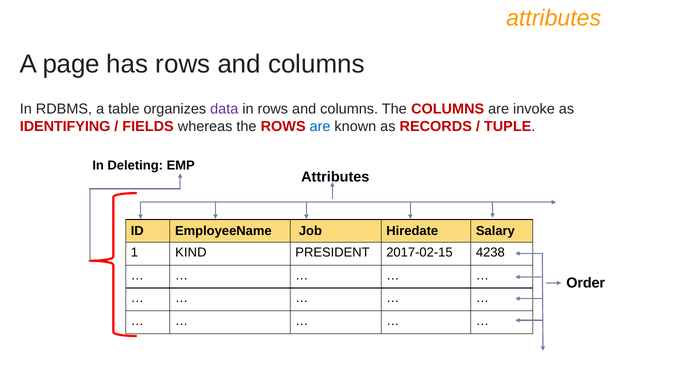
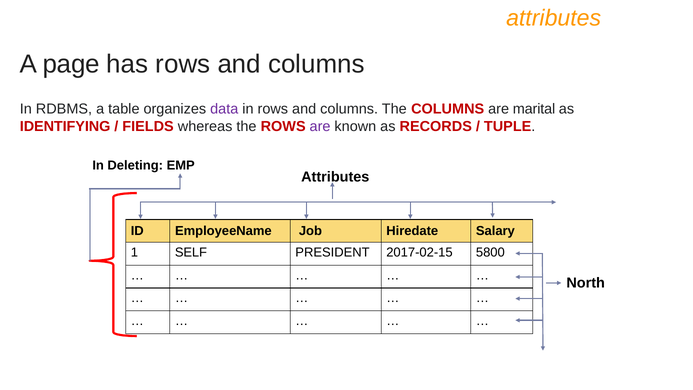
invoke: invoke -> marital (534, 109)
are colour: blue -> purple (320, 126)
KIND: KIND -> SELF (191, 252)
4238: 4238 -> 5800 (490, 252)
Order: Order -> North (586, 283)
